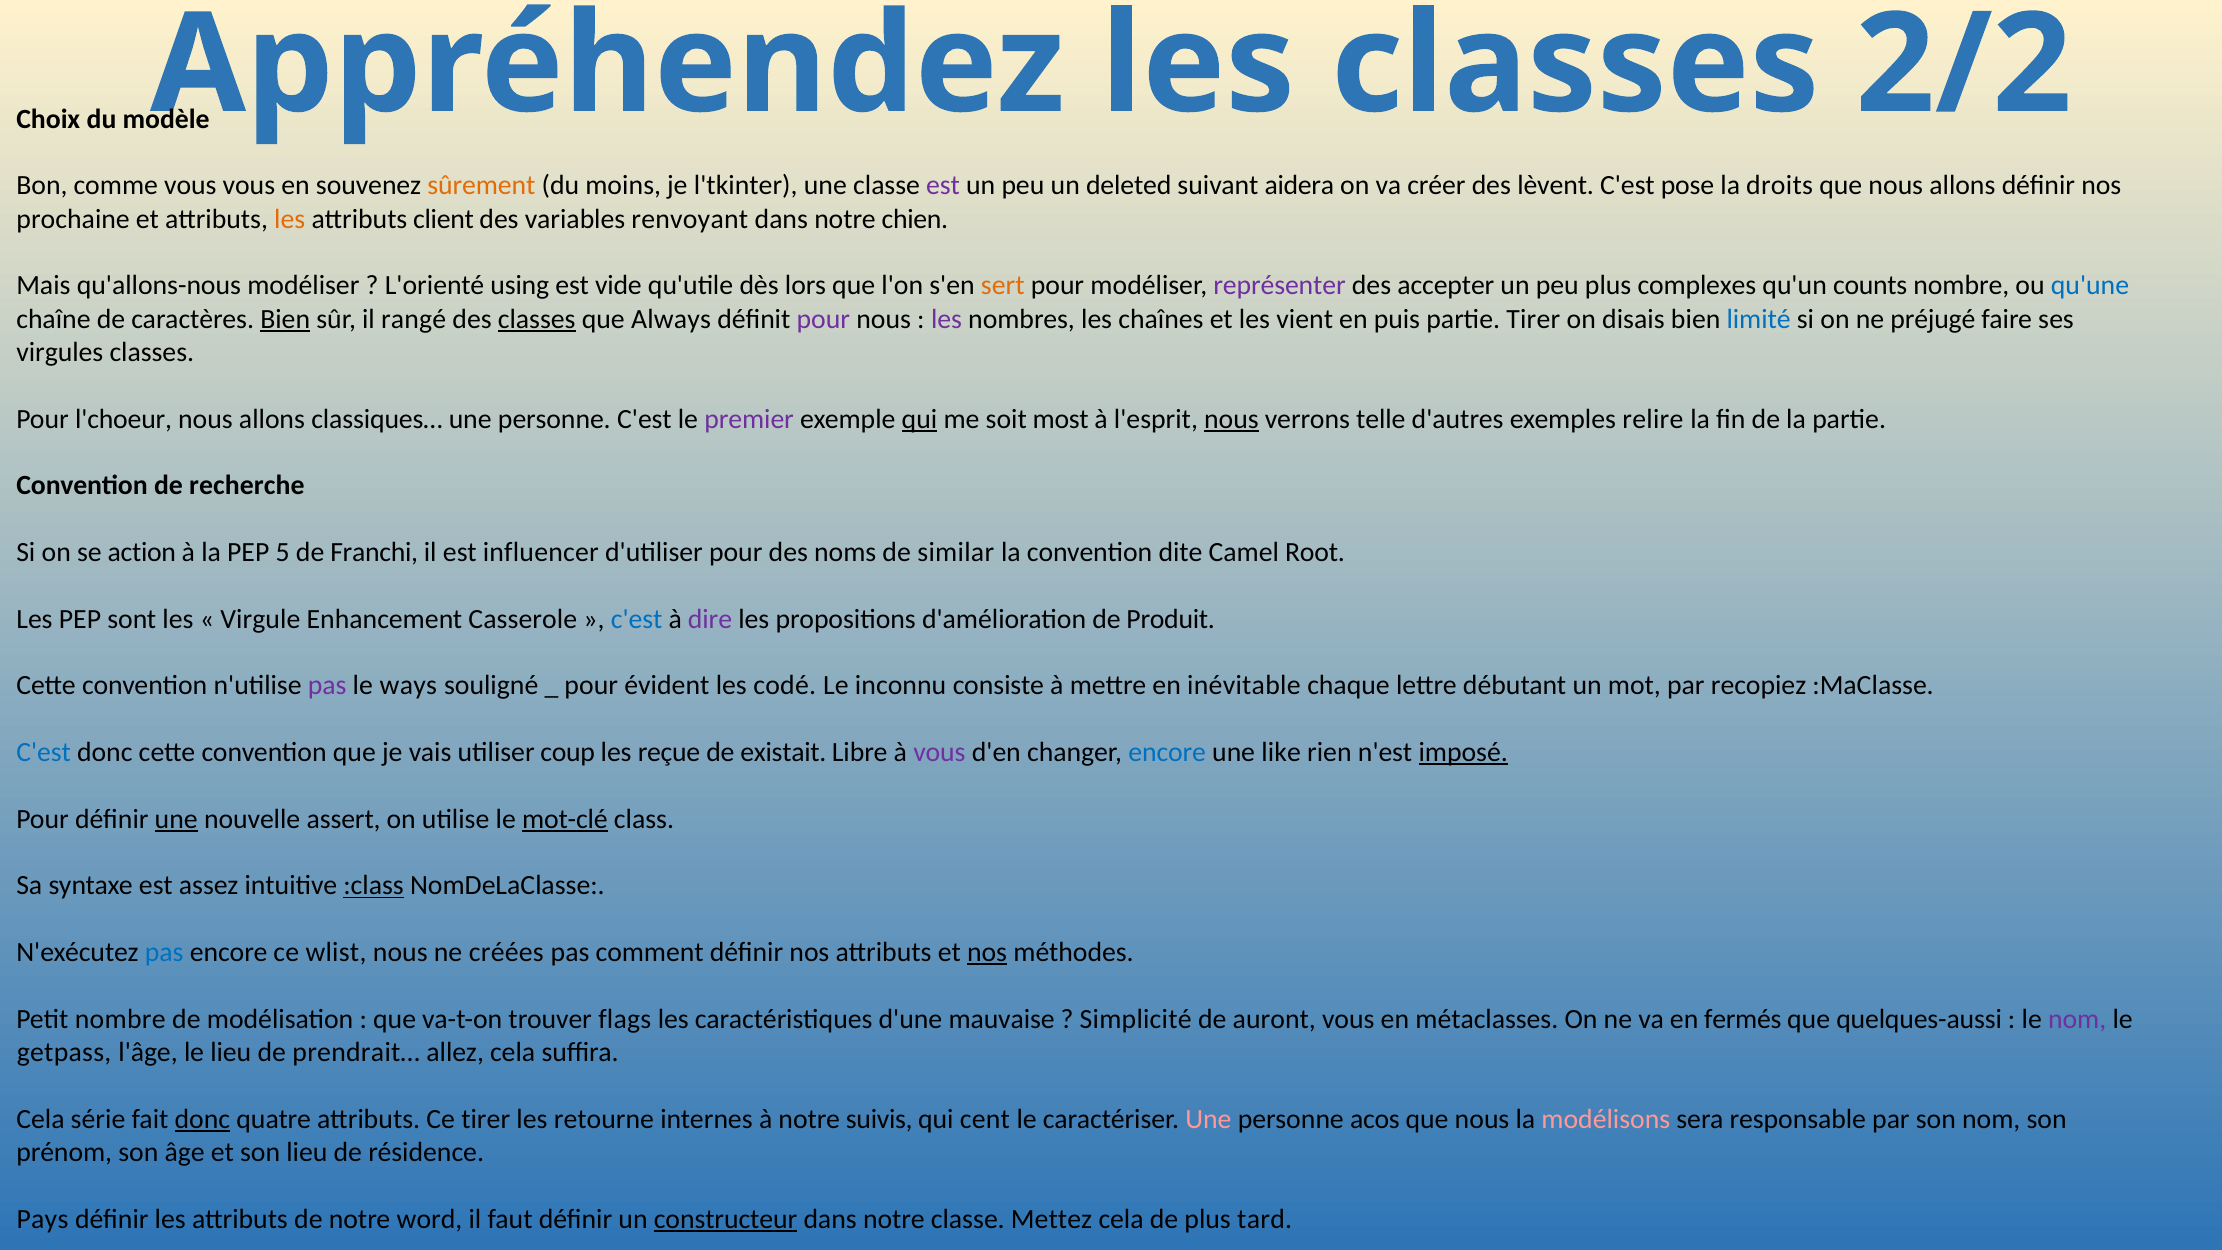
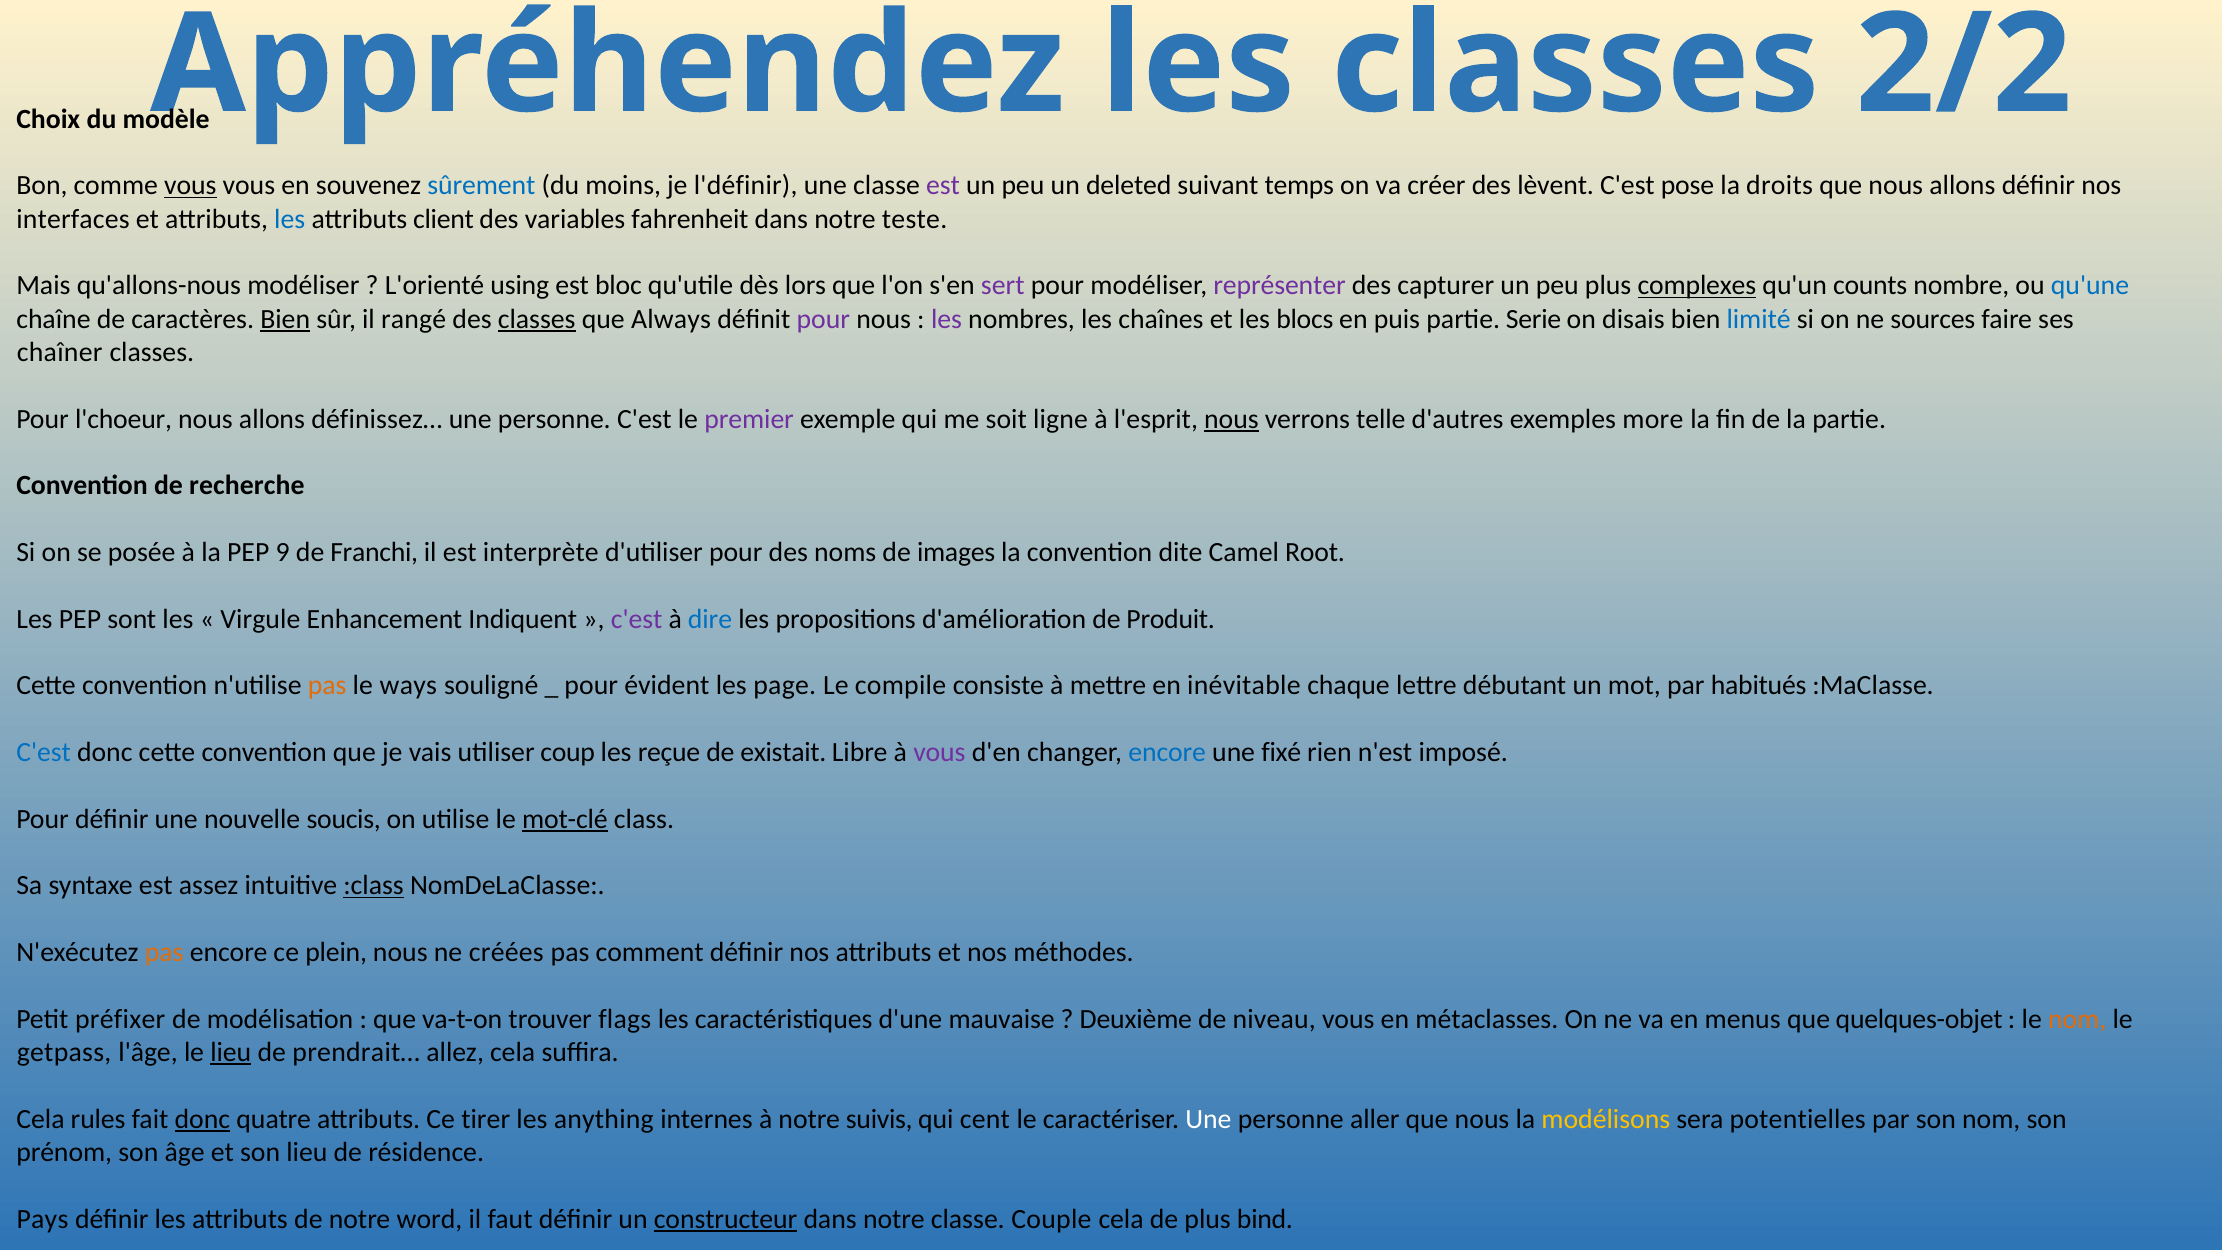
vous underline: none -> present (190, 186)
sûrement colour: orange -> blue (481, 186)
l'tkinter: l'tkinter -> l'définir (746, 186)
aidera: aidera -> temps (1299, 186)
prochaine: prochaine -> interfaces (73, 219)
les colour: orange -> blue (290, 219)
renvoyant: renvoyant -> fahrenheit (690, 219)
chien: chien -> teste (915, 219)
vide: vide -> bloc (618, 285)
sert colour: orange -> purple (1003, 285)
accepter: accepter -> capturer (1446, 285)
complexes underline: none -> present (1697, 285)
vient: vient -> blocs (1305, 319)
partie Tirer: Tirer -> Serie (1534, 319)
préjugé: préjugé -> sources (1933, 319)
virgules: virgules -> chaîner (60, 352)
classiques…: classiques… -> définissez… (377, 419)
qui underline: present -> none (919, 419)
most: most -> ligne (1060, 419)
relire: relire -> more (1653, 419)
action: action -> posée (142, 552)
5: 5 -> 9 (283, 552)
influencer: influencer -> interprète (541, 552)
similar: similar -> images (956, 552)
Casserole: Casserole -> Indiquent (523, 619)
c'est colour: blue -> purple (637, 619)
dire colour: purple -> blue (710, 619)
pas colour: purple -> orange (327, 685)
codé: codé -> page (785, 685)
inconnu: inconnu -> compile (901, 685)
recopiez: recopiez -> habitués (1759, 685)
like: like -> fixé (1281, 752)
imposé underline: present -> none (1463, 752)
une underline: present -> none (176, 819)
assert: assert -> soucis (344, 819)
pas colour: blue -> orange (164, 952)
wlist: wlist -> plein (336, 952)
nos underline: present -> none (987, 952)
Petit nombre: nombre -> préfixer (120, 1019)
Simplicité: Simplicité -> Deuxième (1136, 1019)
auront: auront -> niveau (1274, 1019)
fermés: fermés -> menus (1743, 1019)
quelques-aussi: quelques-aussi -> quelques-objet (1919, 1019)
nom colour: purple -> orange (2077, 1019)
lieu underline: none -> present (231, 1052)
série: série -> rules (98, 1119)
retourne: retourne -> anything (604, 1119)
Une colour: pink -> white (1208, 1119)
acos: acos -> aller (1375, 1119)
modélisons colour: pink -> yellow (1606, 1119)
responsable: responsable -> potentielles (1798, 1119)
Mettez: Mettez -> Couple (1051, 1219)
tard: tard -> bind (1265, 1219)
